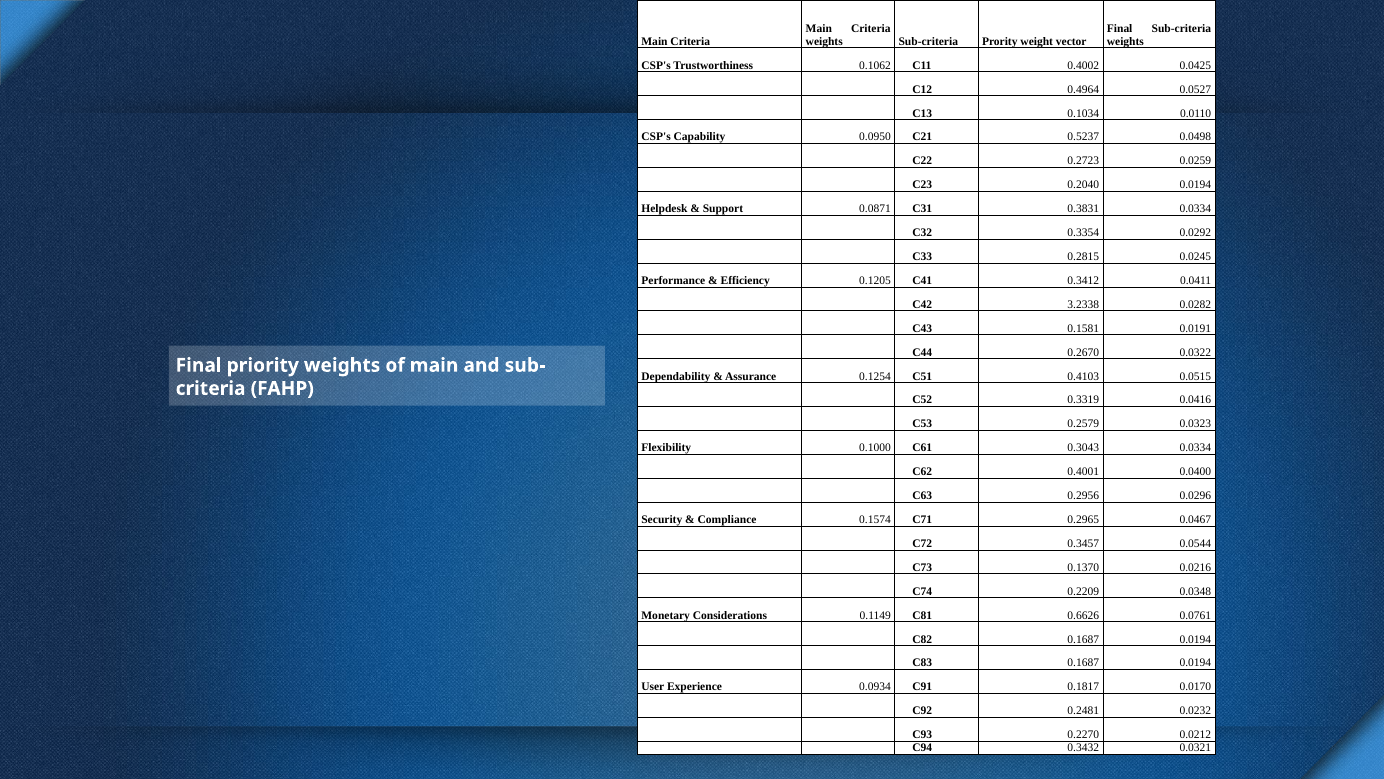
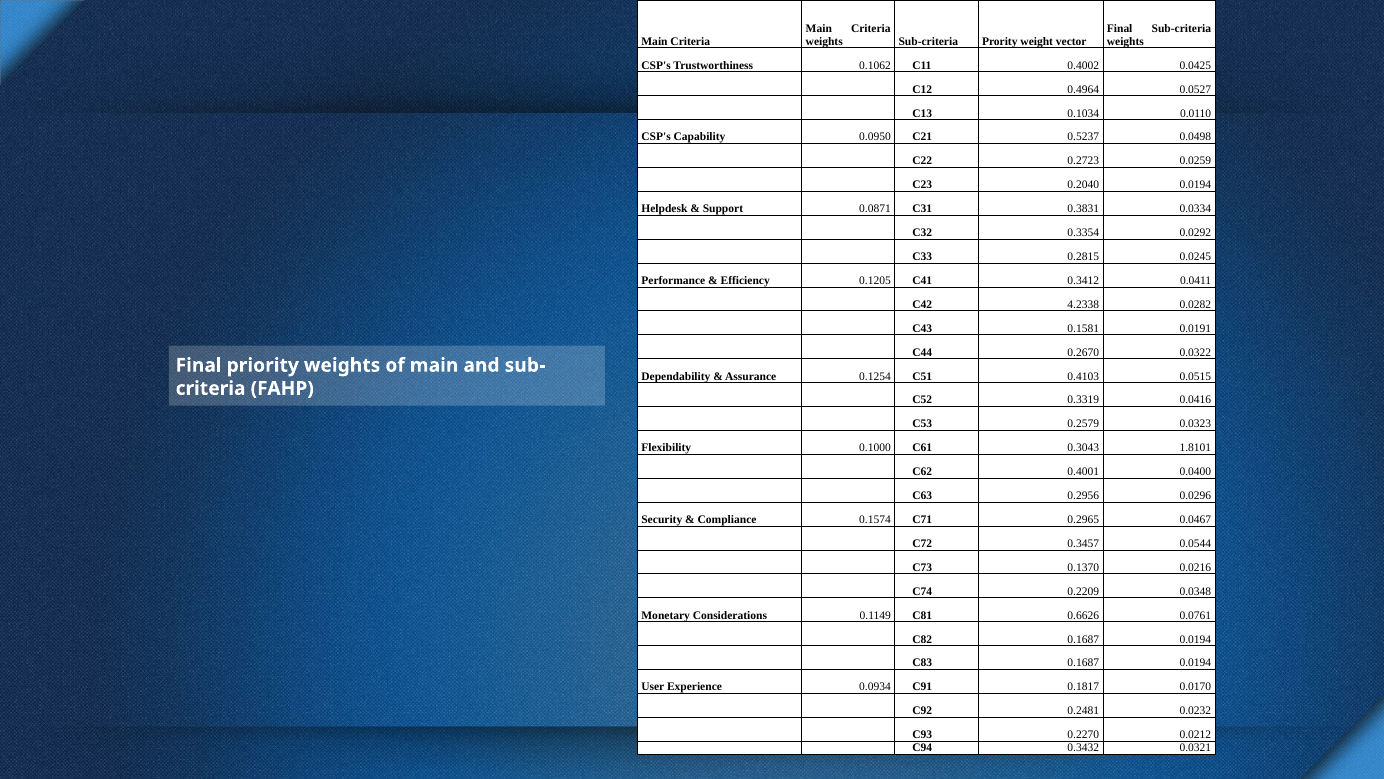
3.2338: 3.2338 -> 4.2338 (1083, 304)
0.3043 0.0334: 0.0334 -> 1.8101 (1195, 448)
